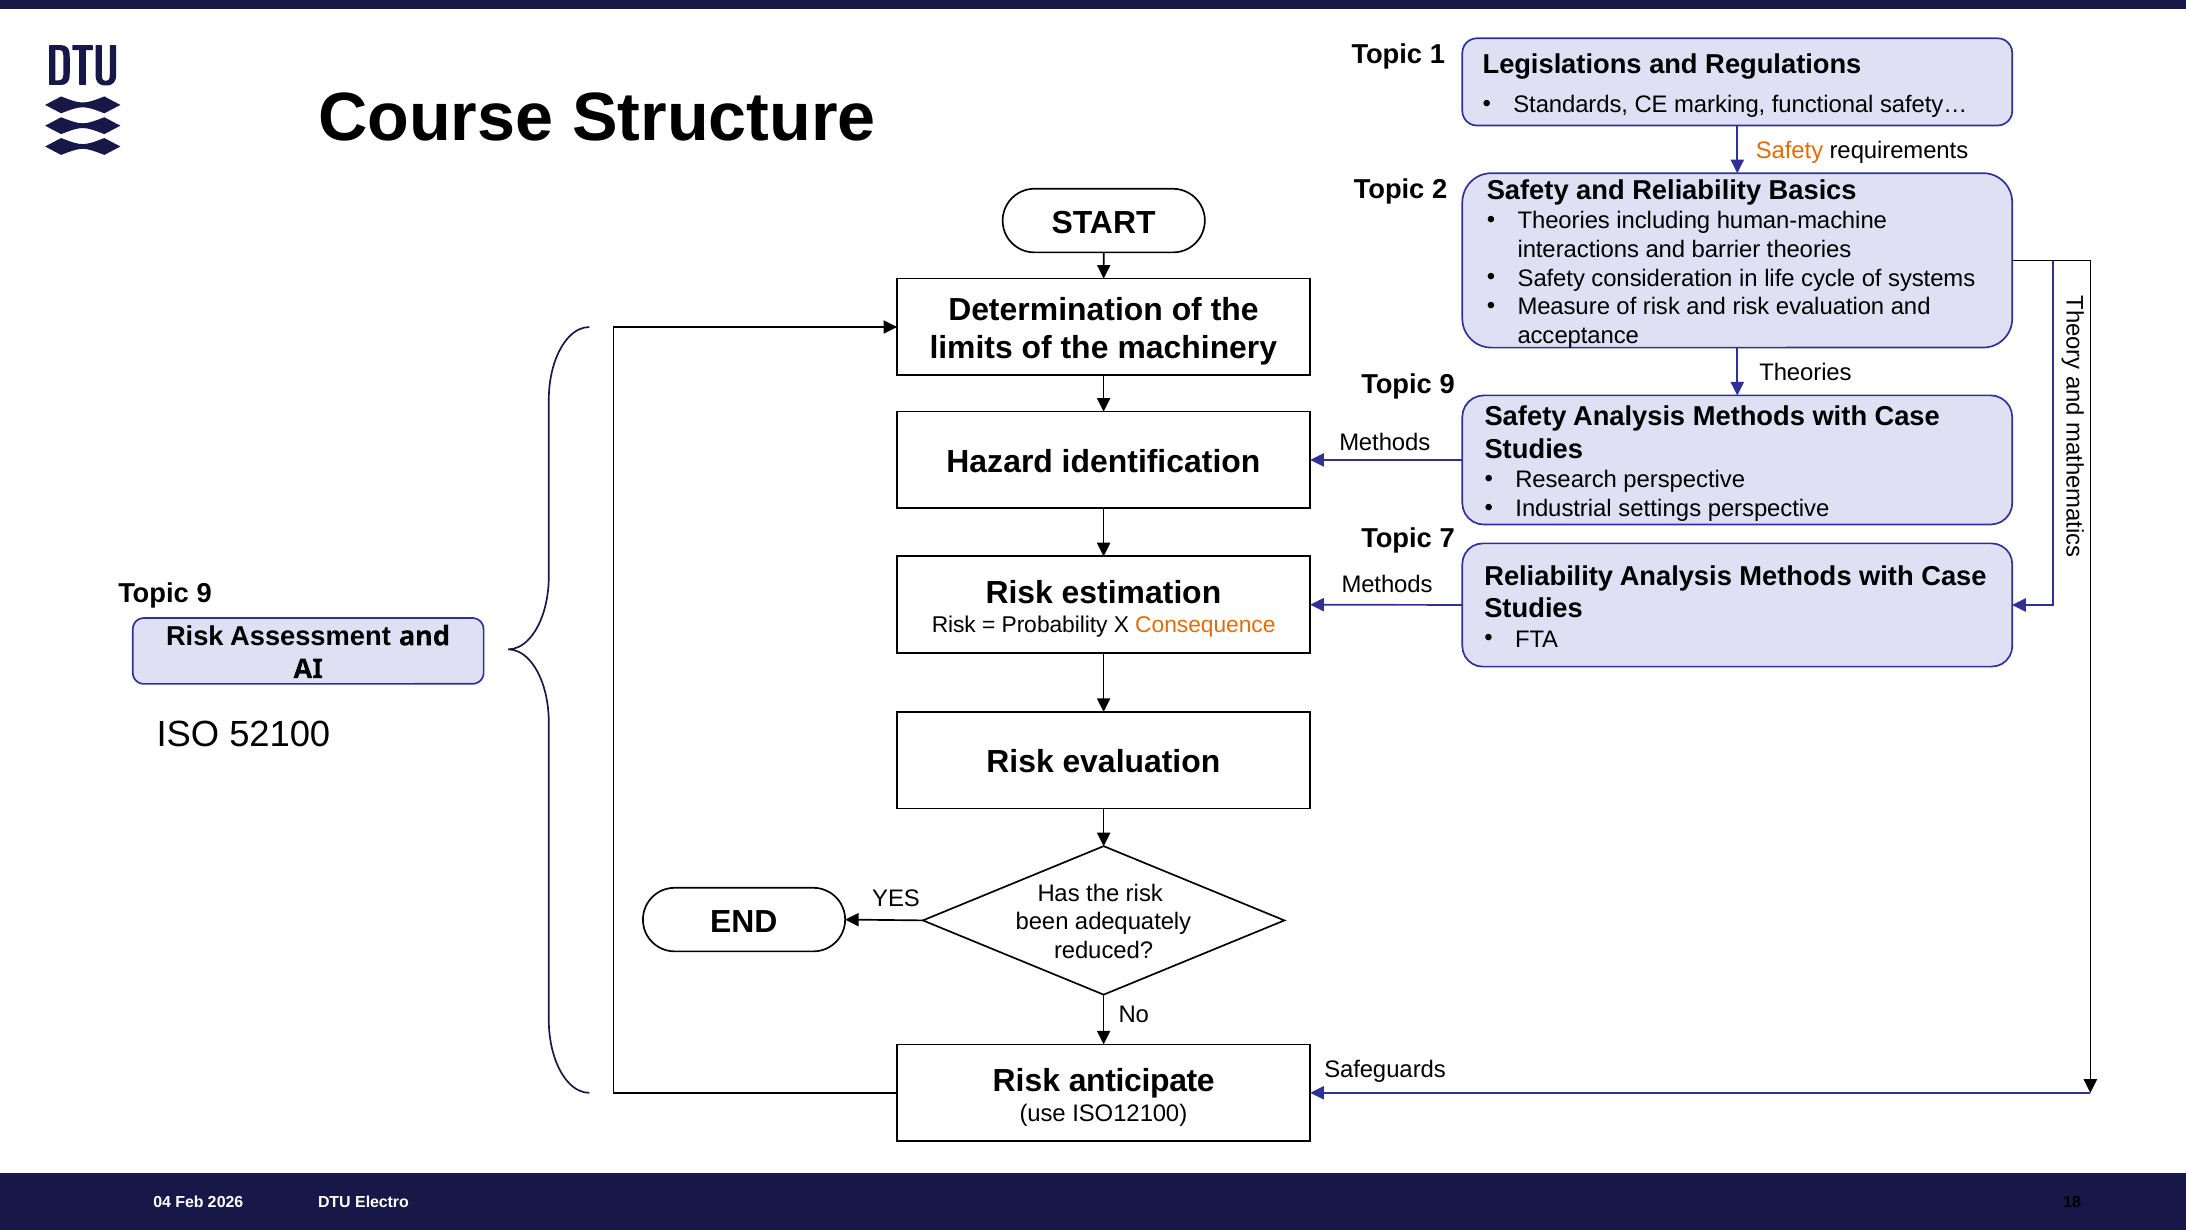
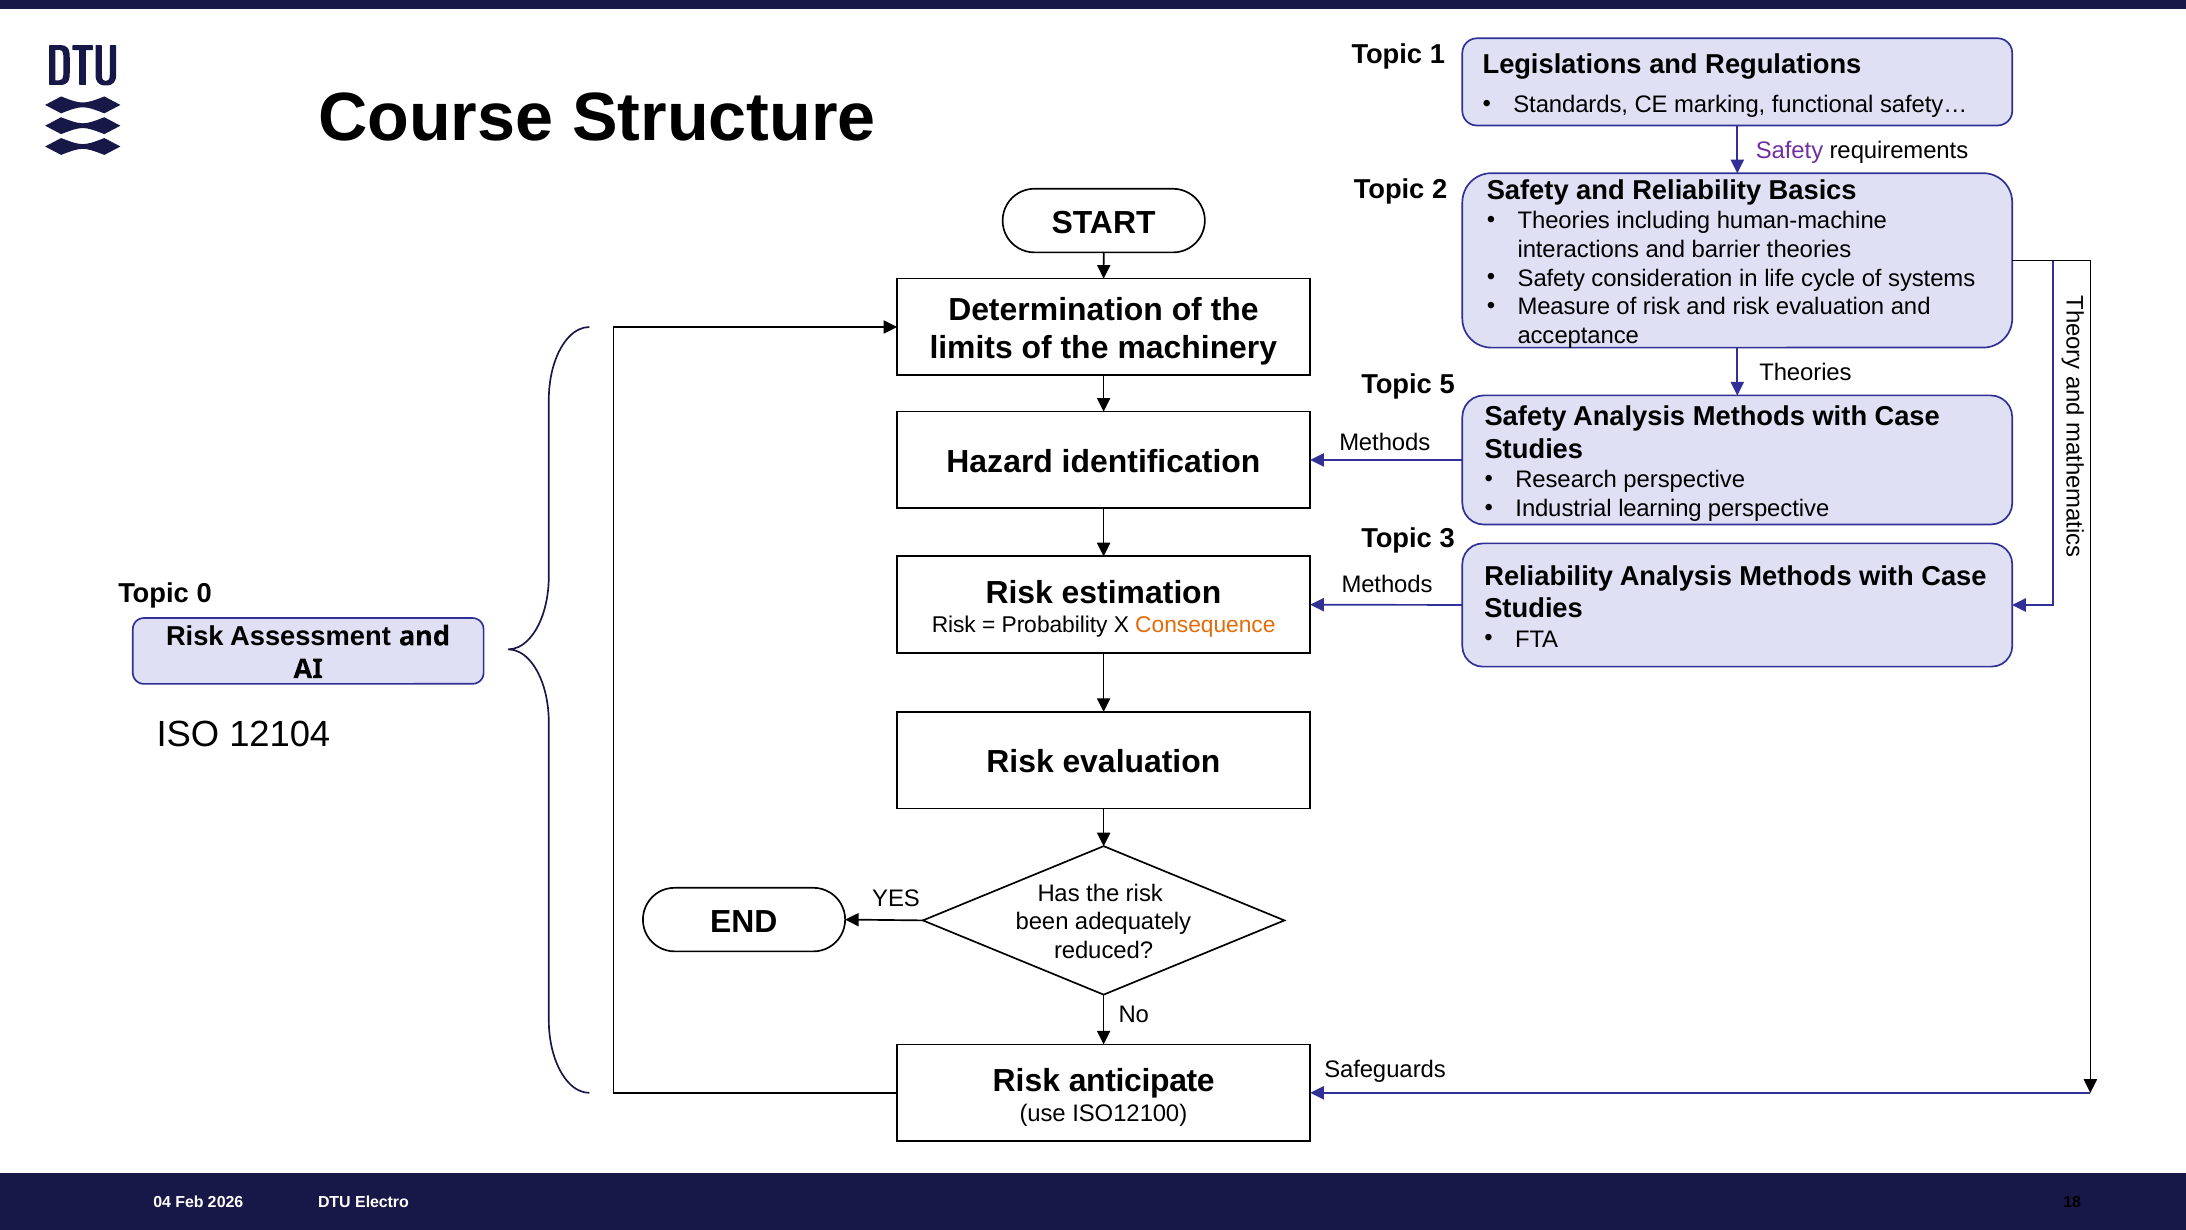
Safety colour: orange -> purple (1790, 151)
9: 9 -> 5 (1447, 384)
settings: settings -> learning (1660, 509)
7: 7 -> 3 (1447, 539)
9: 9 -> 0 (204, 594)
52100: 52100 -> 12104 (280, 734)
